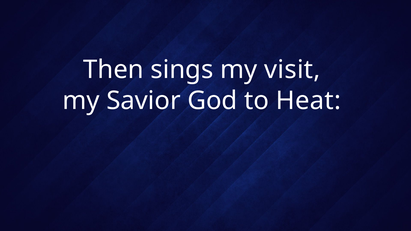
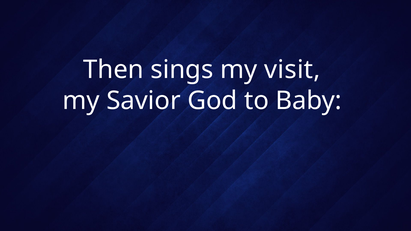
Heat: Heat -> Baby (309, 101)
